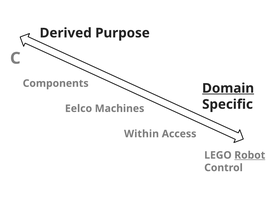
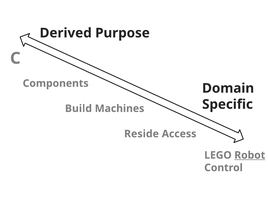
Domain underline: present -> none (228, 88)
Eelco: Eelco -> Build (78, 109)
Within: Within -> Reside (142, 134)
